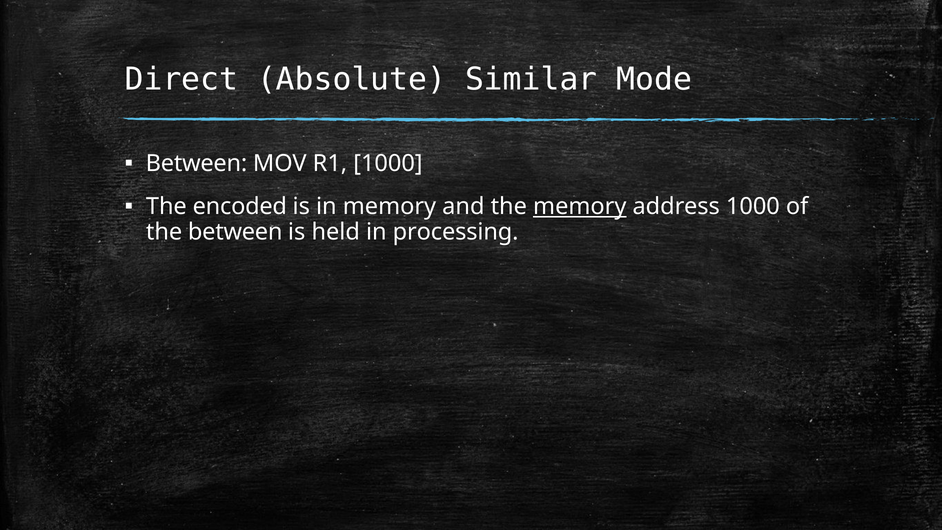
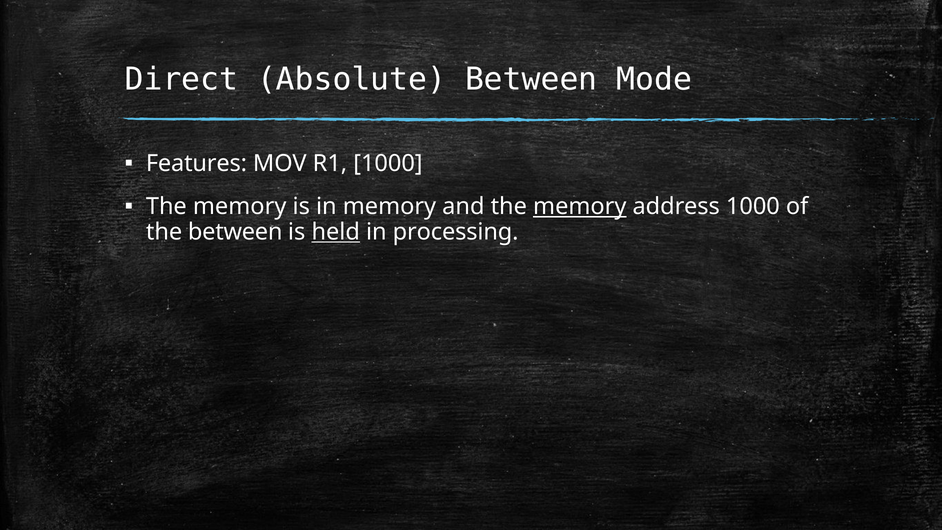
Absolute Similar: Similar -> Between (531, 79)
Between: Between -> Features (196, 163)
encoded: encoded -> memory (240, 206)
held underline: none -> present (336, 232)
